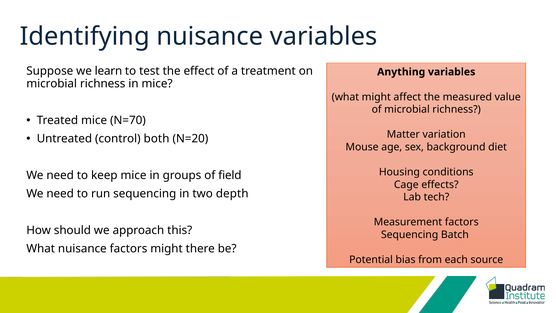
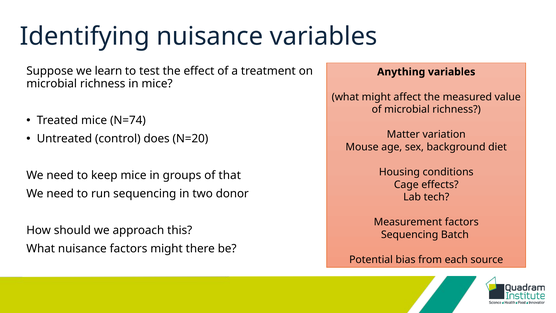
N=70: N=70 -> N=74 (128, 120)
both: both -> does (157, 139)
field: field -> that (230, 175)
depth: depth -> donor (232, 194)
